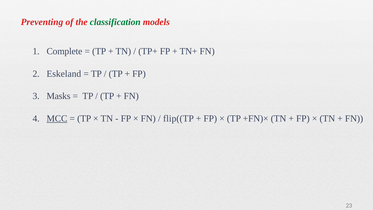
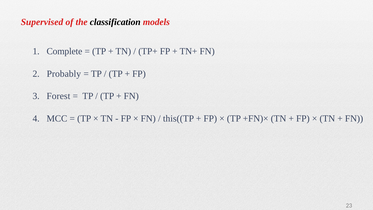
Preventing: Preventing -> Supervised (42, 22)
classification colour: green -> black (115, 22)
Eskeland: Eskeland -> Probably (64, 74)
Masks: Masks -> Forest (58, 96)
MCC underline: present -> none (57, 118)
flip((TP: flip((TP -> this((TP (178, 118)
